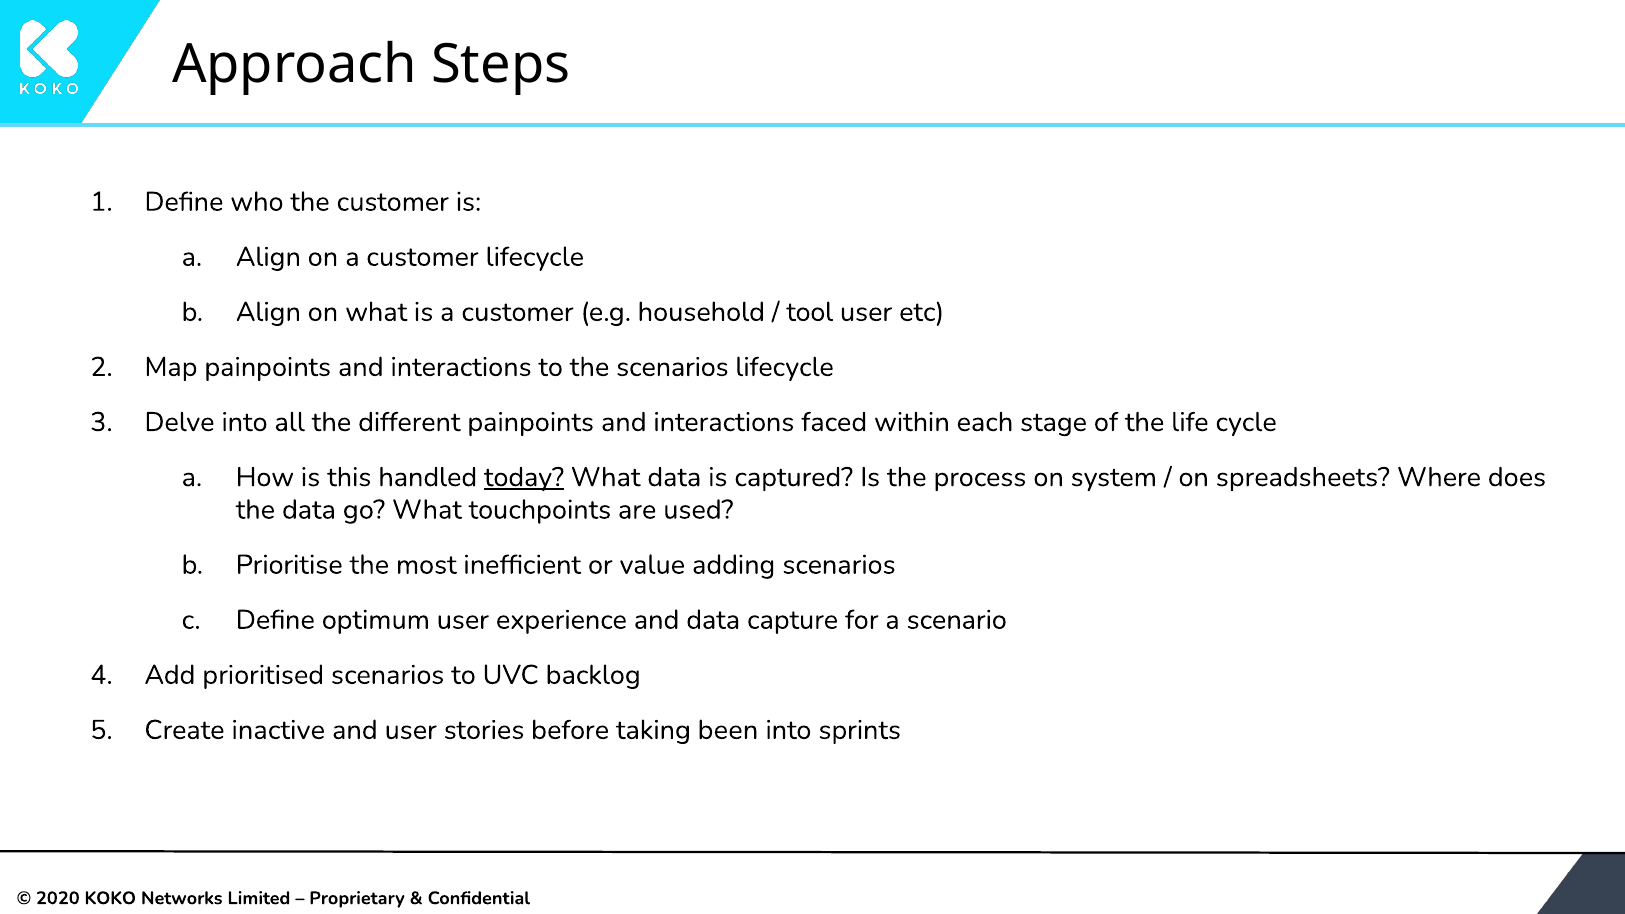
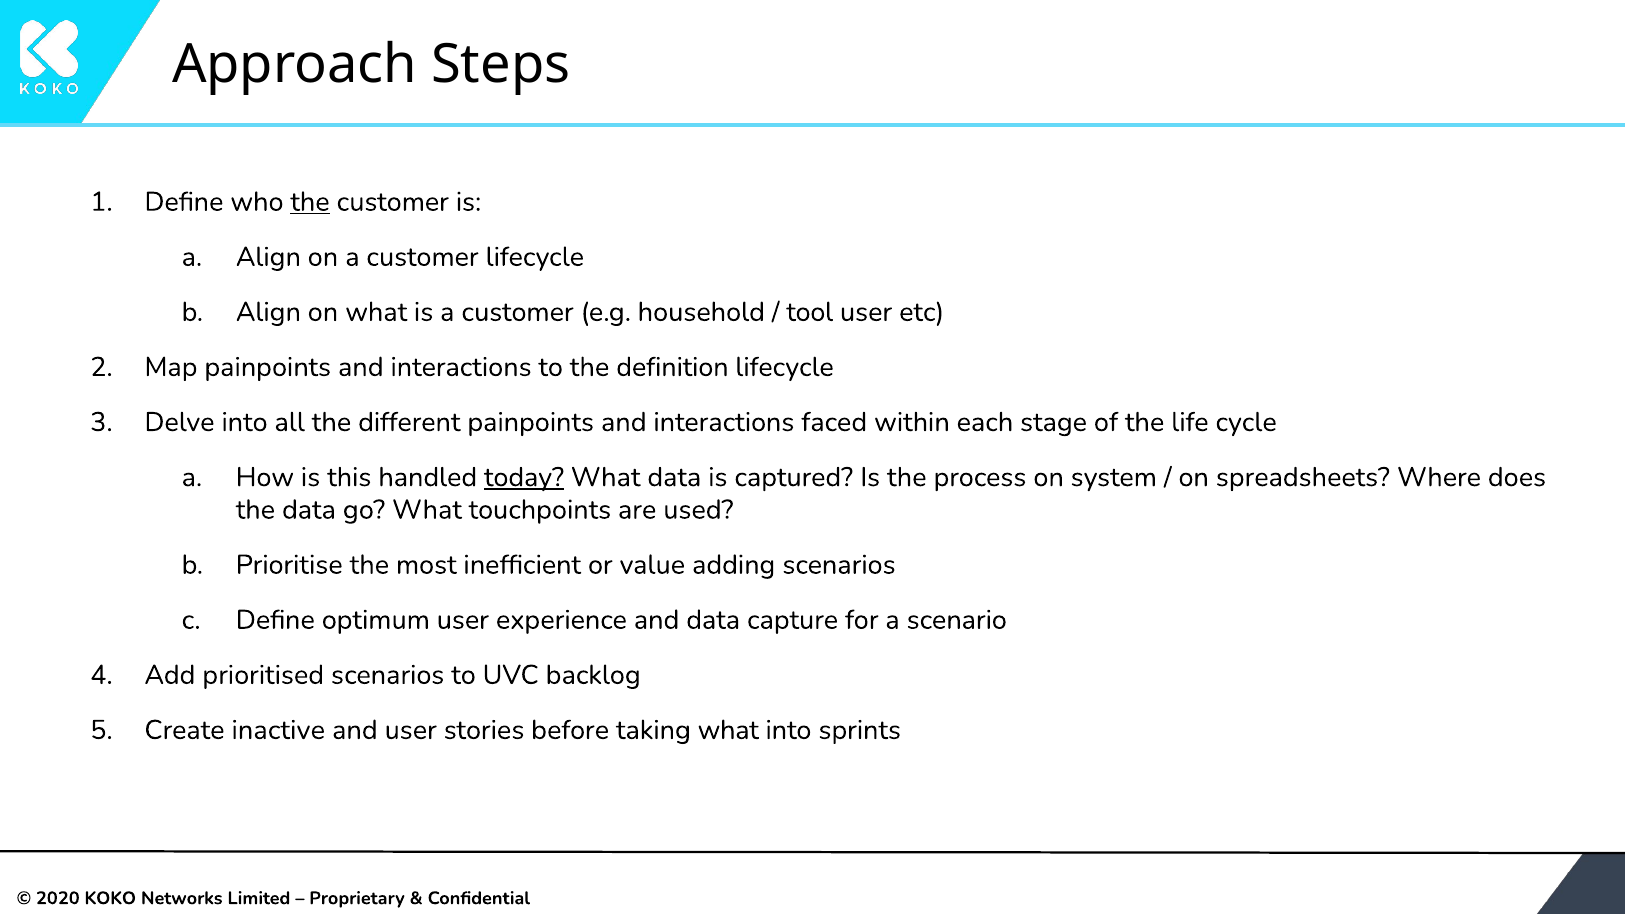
the underline: none -> present (310, 202)
the scenarios: scenarios -> definition (672, 367)
taking been: been -> what (728, 730)
